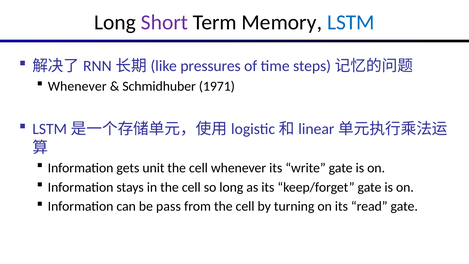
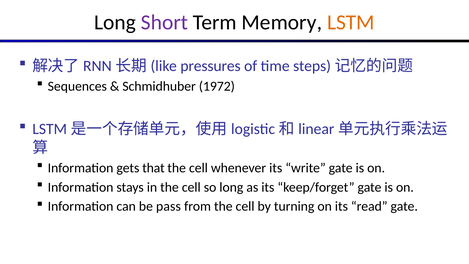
LSTM colour: blue -> orange (351, 23)
Whenever: Whenever -> Sequences (77, 86)
1971: 1971 -> 1972 (217, 86)
unit: unit -> that (153, 168)
